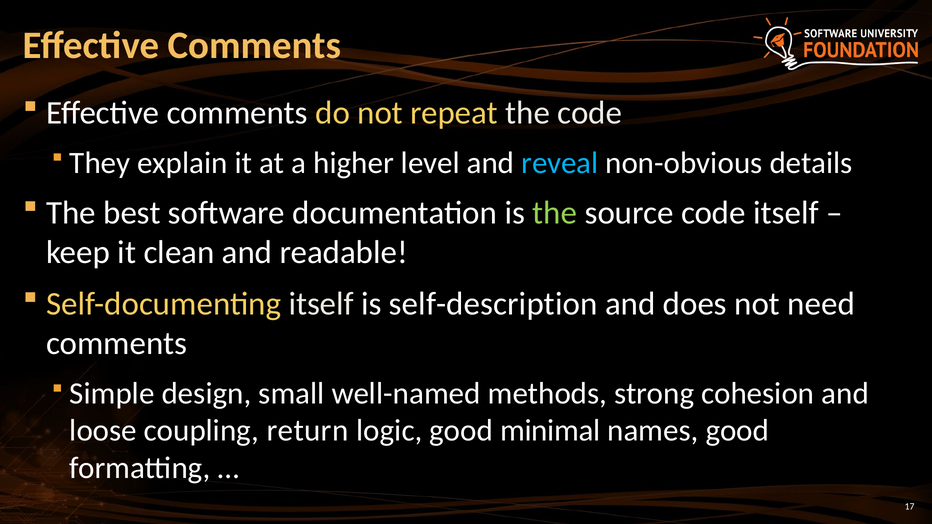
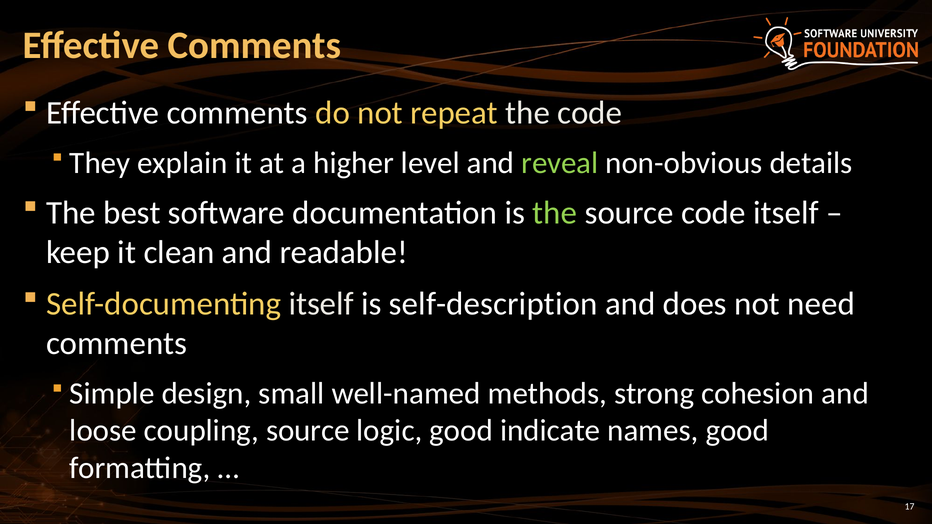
reveal colour: light blue -> light green (560, 163)
coupling return: return -> source (308, 431)
minimal: minimal -> indicate (550, 431)
